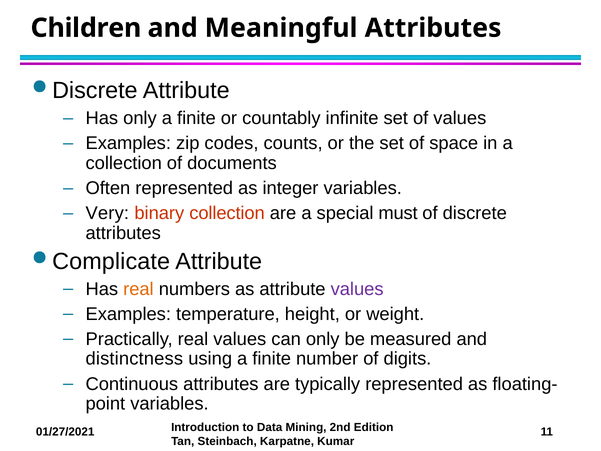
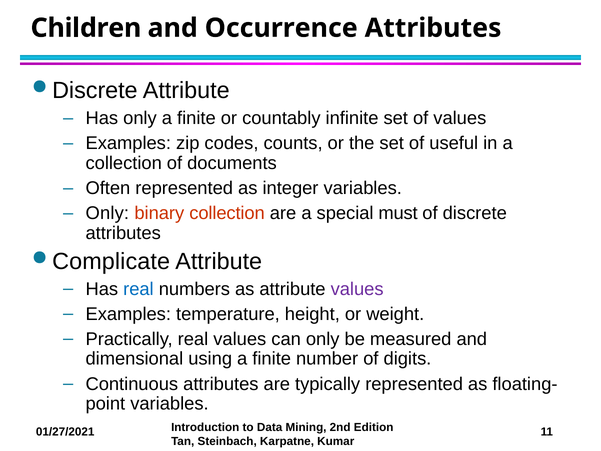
Meaningful: Meaningful -> Occurrence (281, 28)
space: space -> useful (454, 143)
Very: Very -> Only (107, 213)
real colour: orange -> blue (138, 289)
distinctness: distinctness -> dimensional (134, 359)
